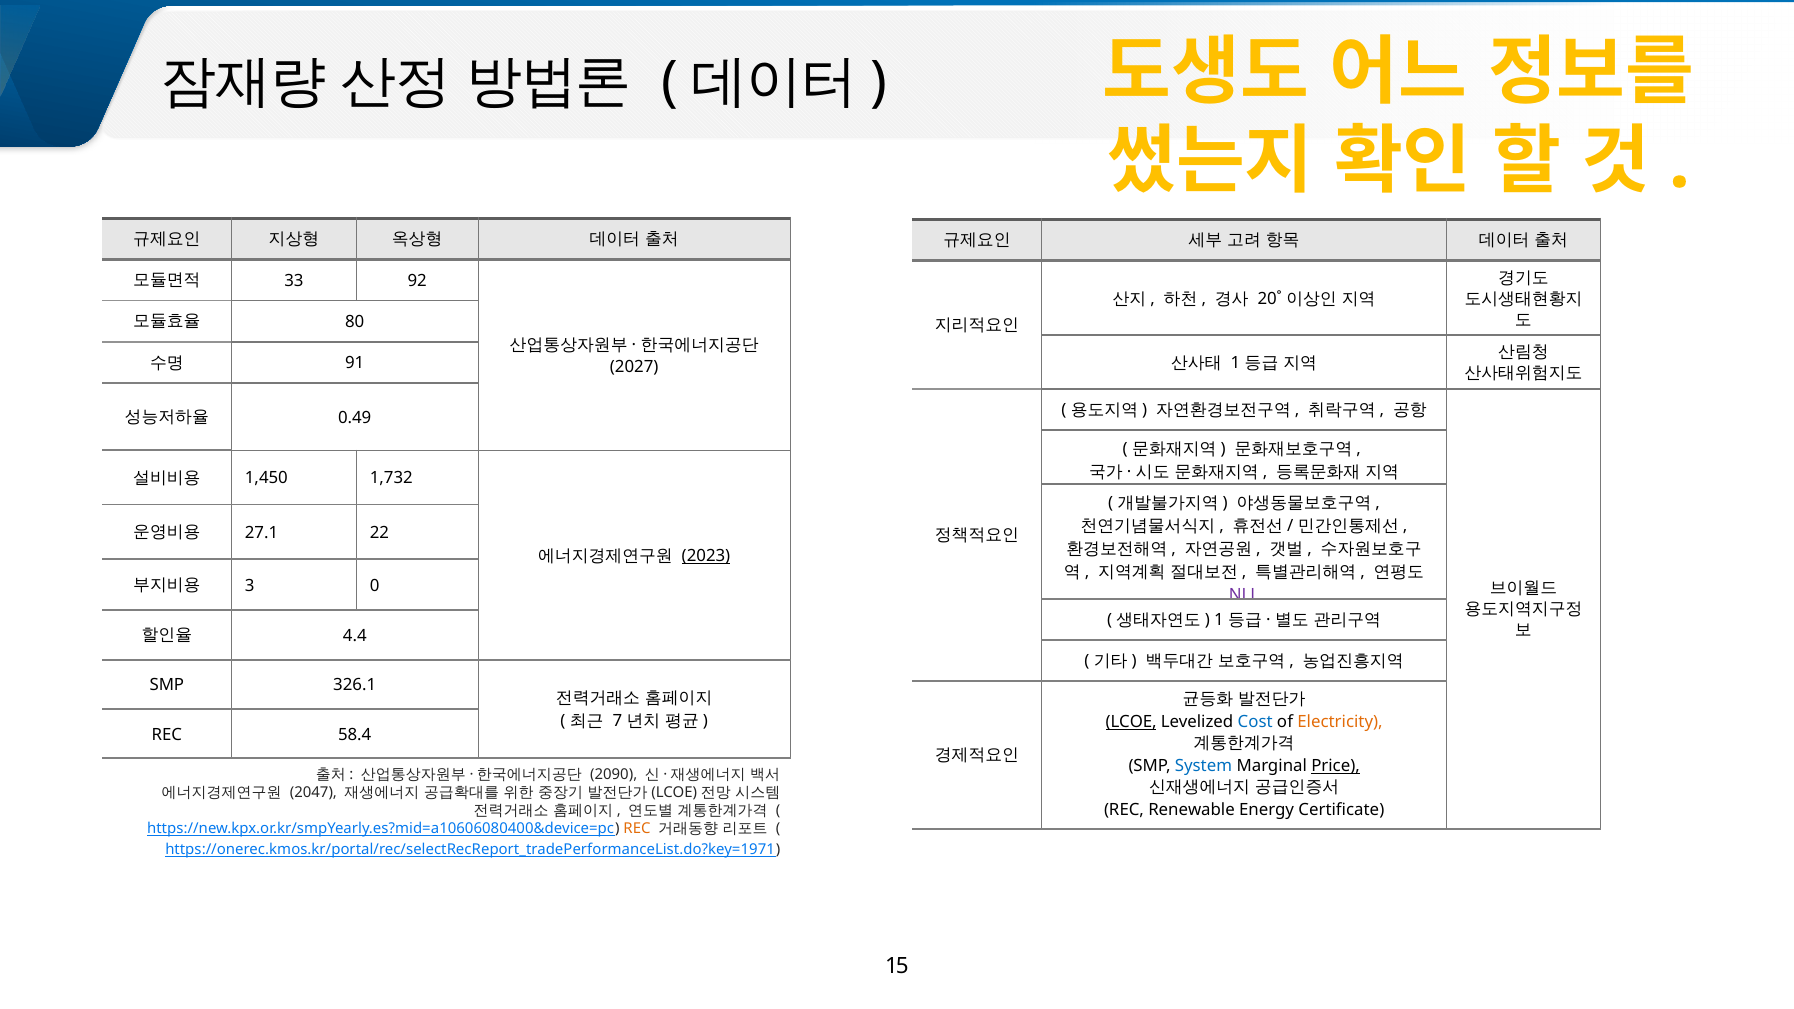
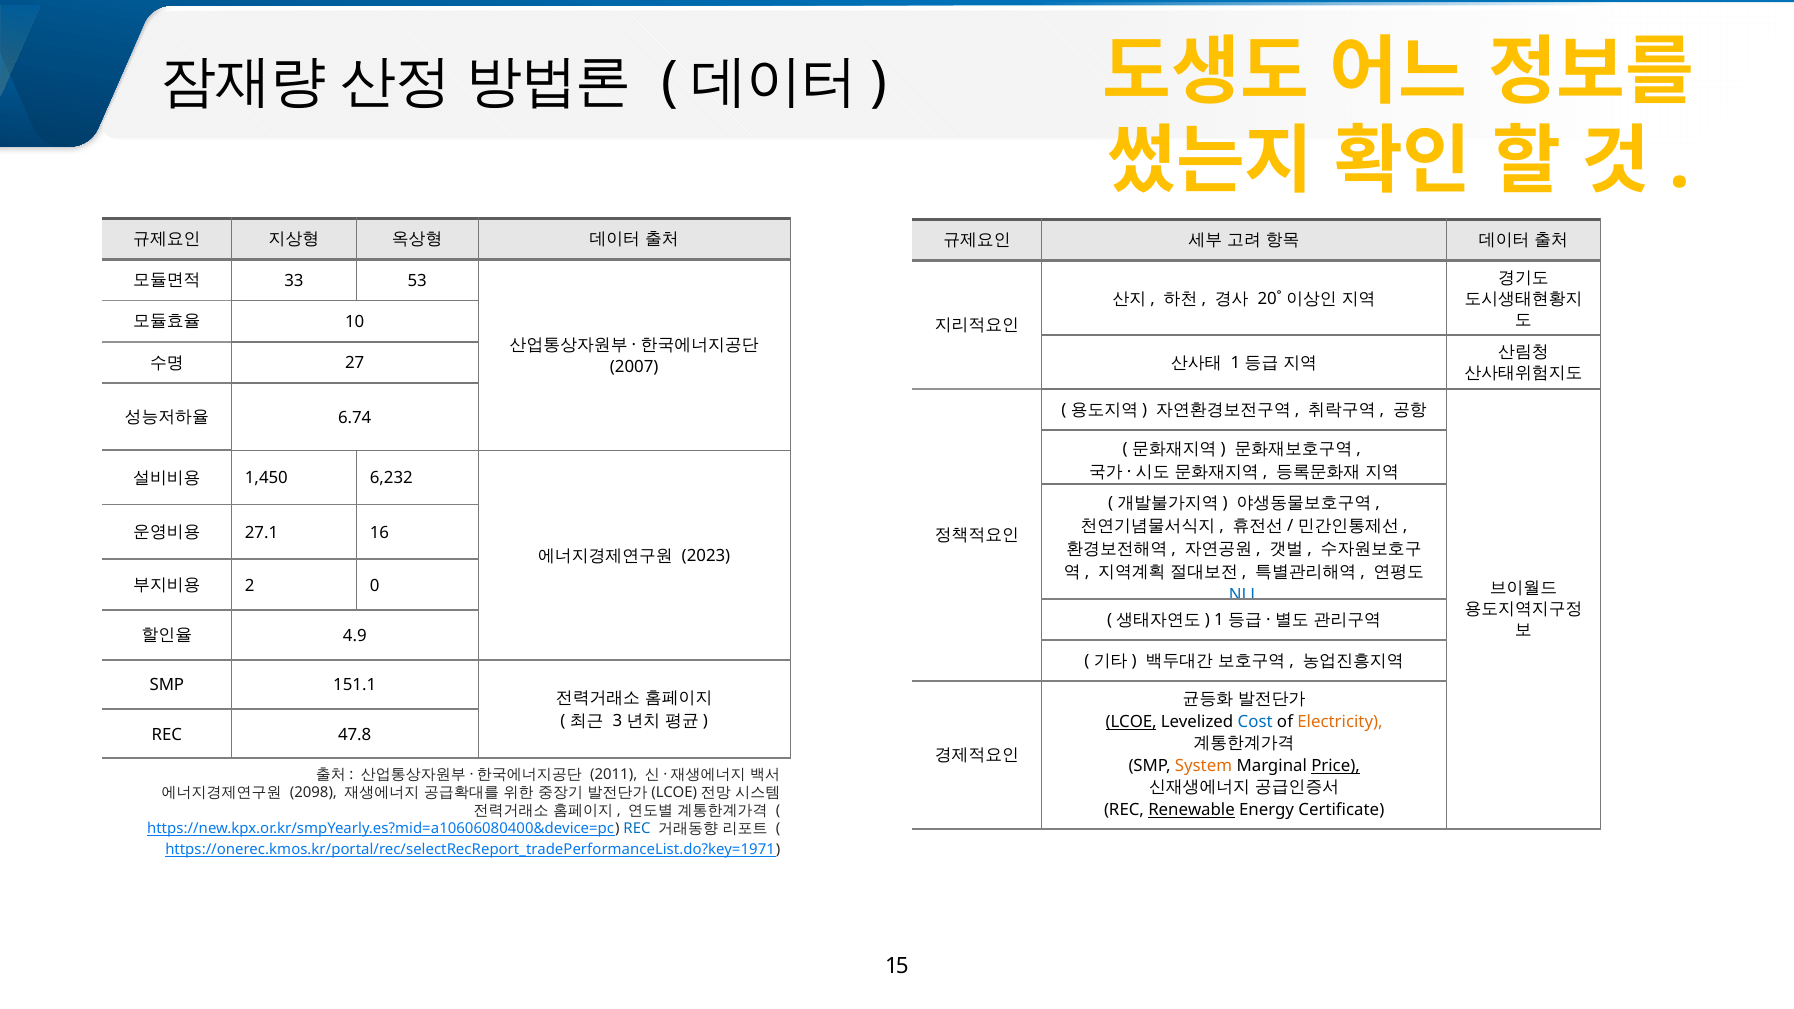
92: 92 -> 53 (417, 281)
80: 80 -> 10 (355, 322)
91: 91 -> 27 (355, 363)
2027: 2027 -> 2007 (634, 367)
0.49: 0.49 -> 6.74 (355, 418)
1,732: 1,732 -> 6,232 (391, 478)
22: 22 -> 16 (379, 533)
2023 underline: present -> none (706, 556)
3: 3 -> 2 (250, 586)
NLL colour: purple -> blue (1244, 595)
4.4: 4.4 -> 4.9 (355, 636)
326.1: 326.1 -> 151.1 (355, 685)
7: 7 -> 3 (617, 721)
58.4: 58.4 -> 47.8 (355, 735)
System colour: blue -> orange (1203, 766)
2090: 2090 -> 2011 (614, 775)
2047: 2047 -> 2098 (313, 793)
Renewable underline: none -> present (1192, 810)
REC colour: orange -> blue (637, 829)
